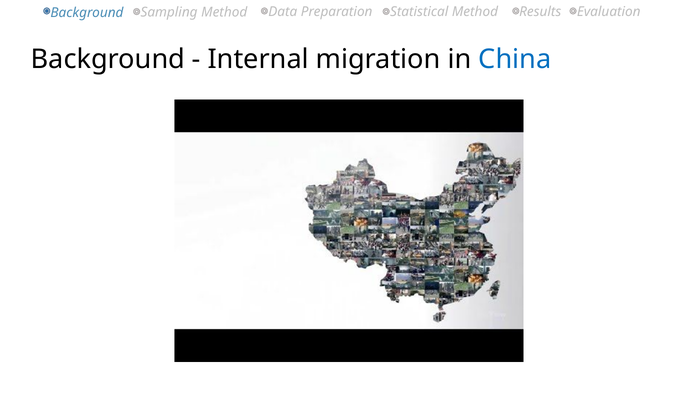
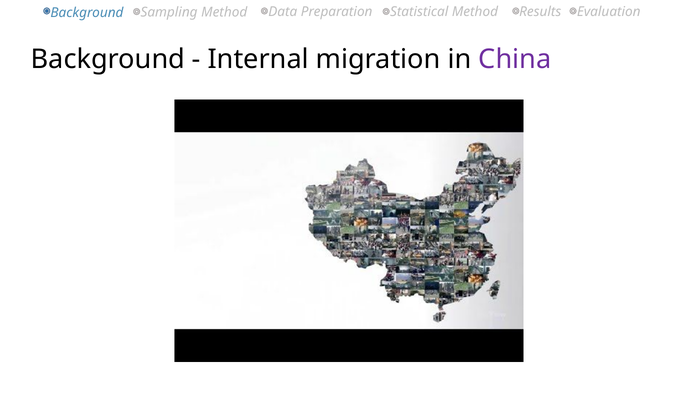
China colour: blue -> purple (515, 59)
